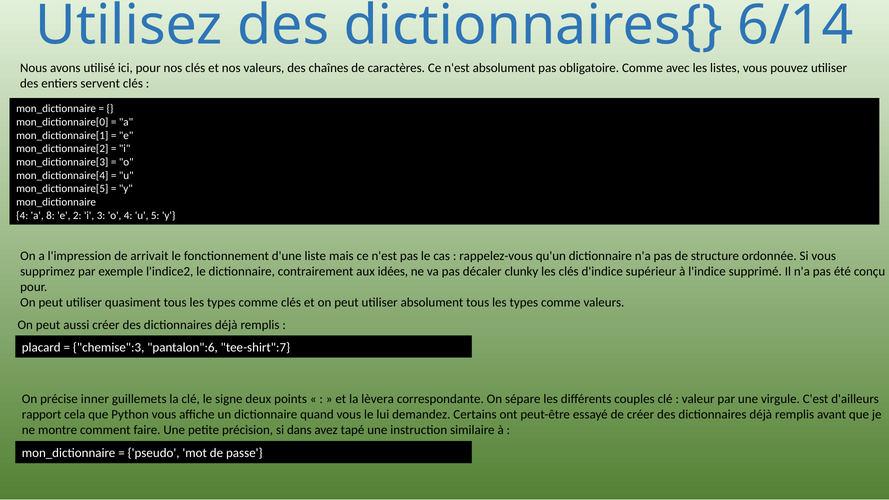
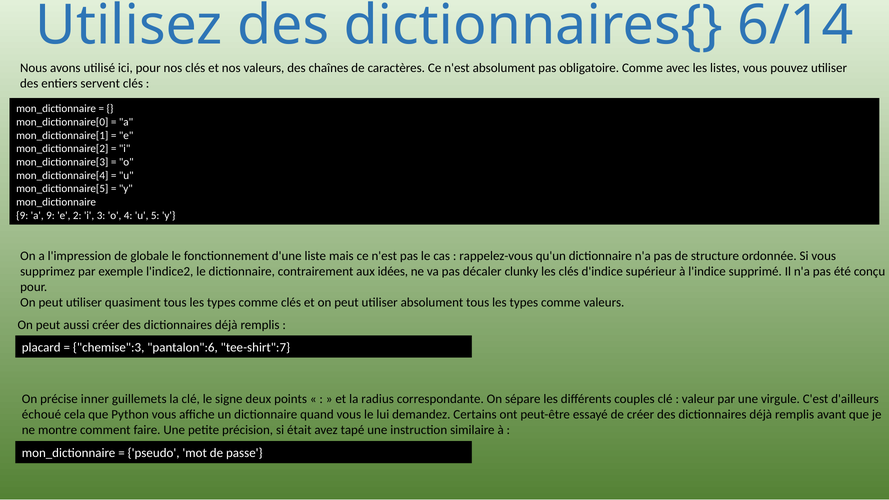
4: 4 -> 9 (22, 215)
a 8: 8 -> 9 (50, 215)
arrivait: arrivait -> globale (150, 256)
lèvera: lèvera -> radius (378, 399)
rapport: rapport -> échoué (42, 415)
dans: dans -> était (299, 430)
